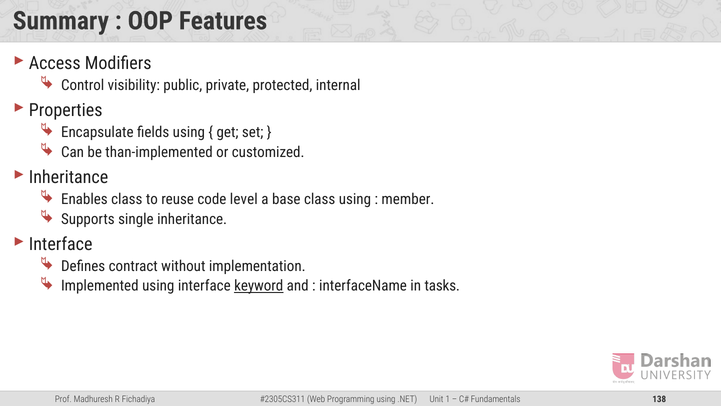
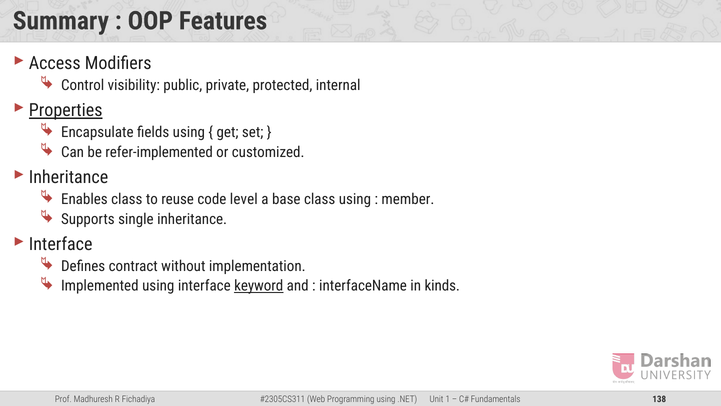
Properties underline: none -> present (66, 110)
than-implemented: than-implemented -> refer-implemented (159, 152)
tasks: tasks -> kinds (442, 286)
